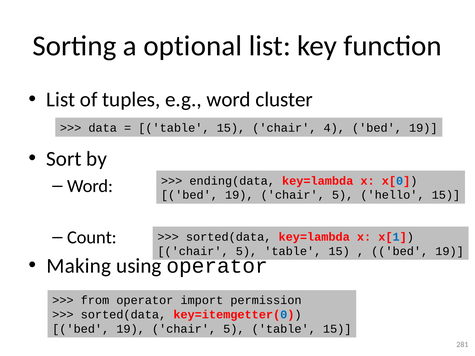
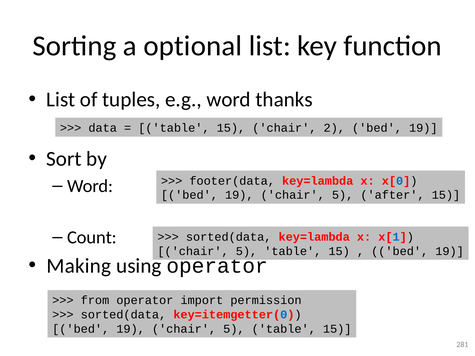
cluster: cluster -> thanks (284, 100)
4: 4 -> 2 (334, 128)
ending(data: ending(data -> footer(data (232, 181)
hello: hello -> after (393, 195)
